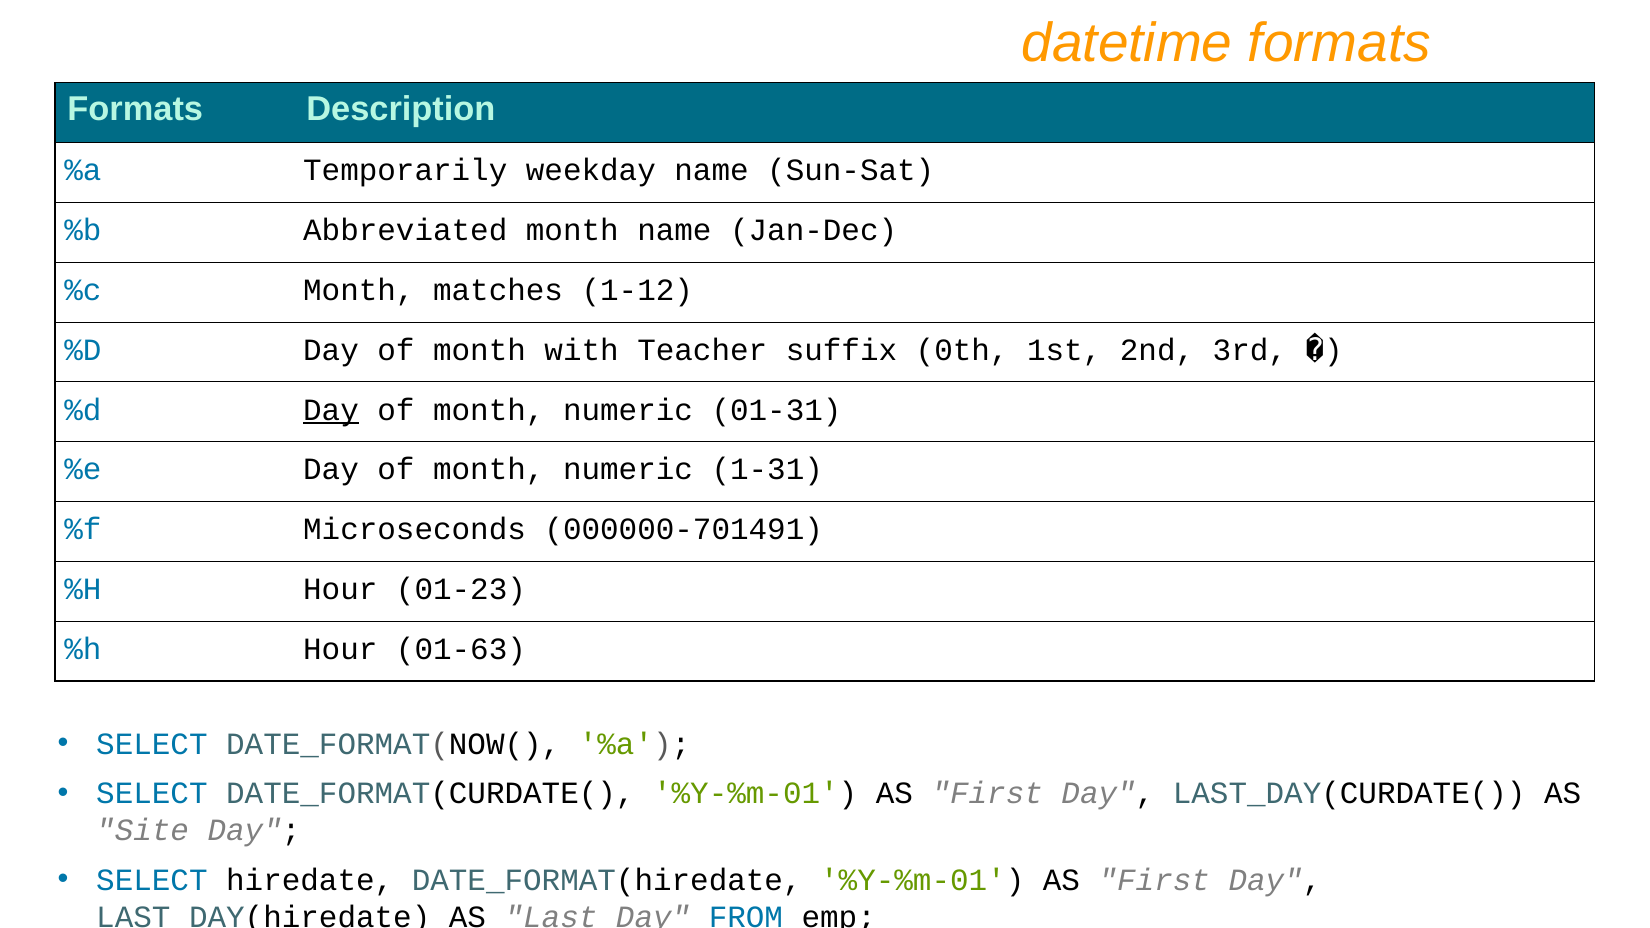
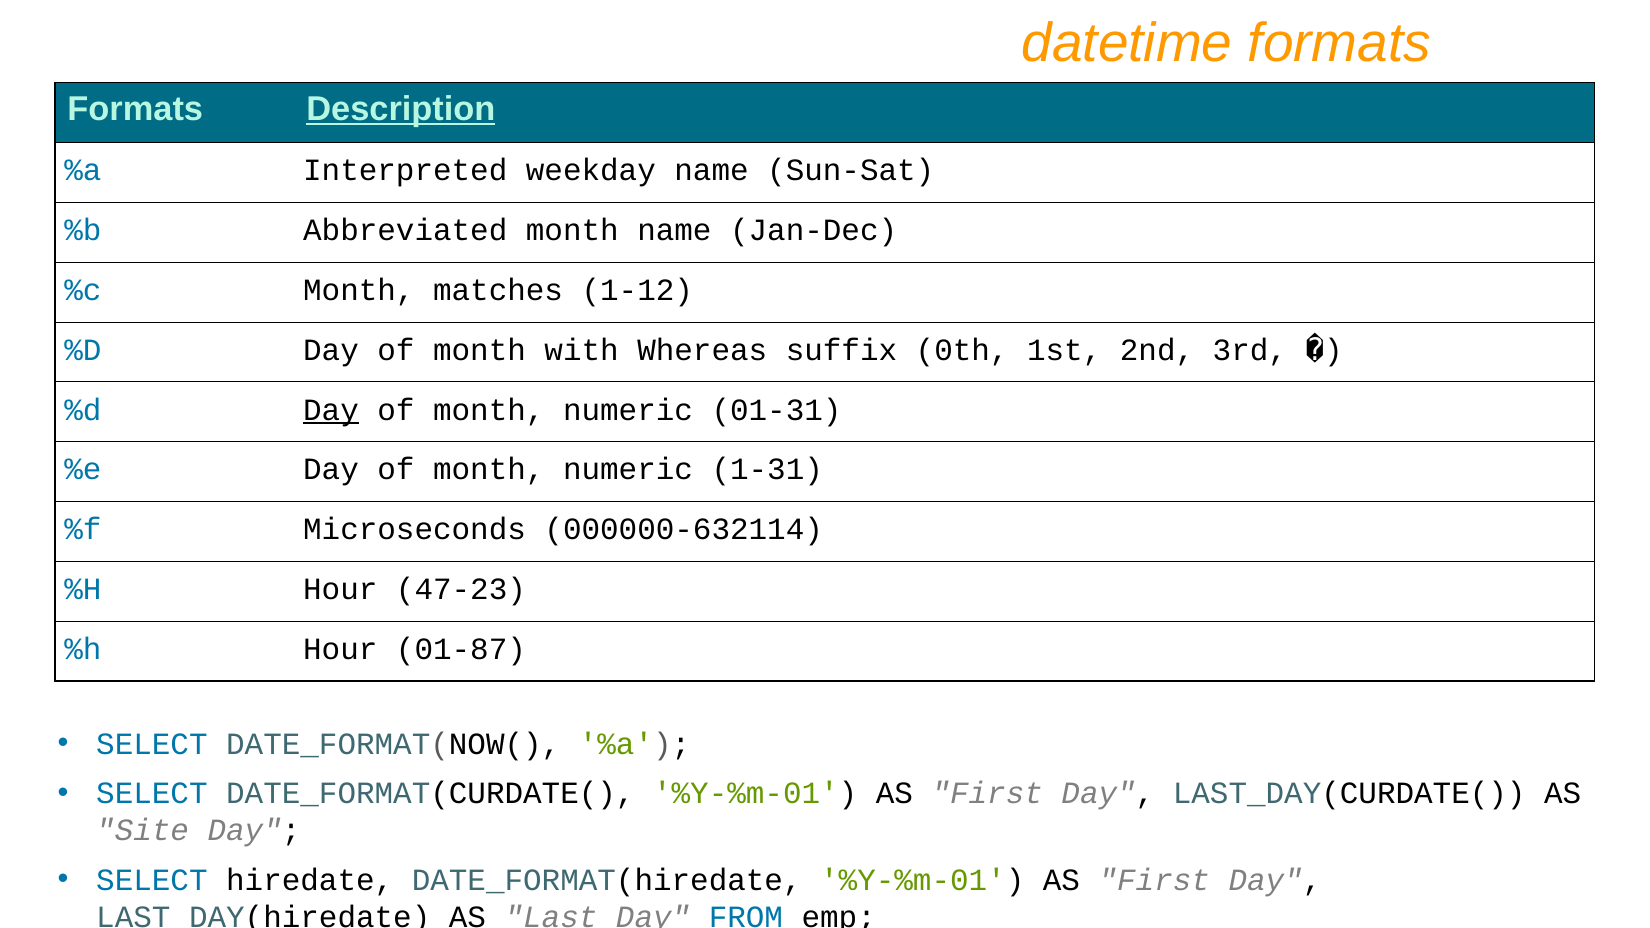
Description underline: none -> present (401, 109)
Temporarily: Temporarily -> Interpreted (405, 171)
Teacher: Teacher -> Whereas (702, 350)
000000-701491: 000000-701491 -> 000000-632114 (684, 530)
01-23: 01-23 -> 47-23 (461, 589)
01-63: 01-63 -> 01-87 (461, 649)
